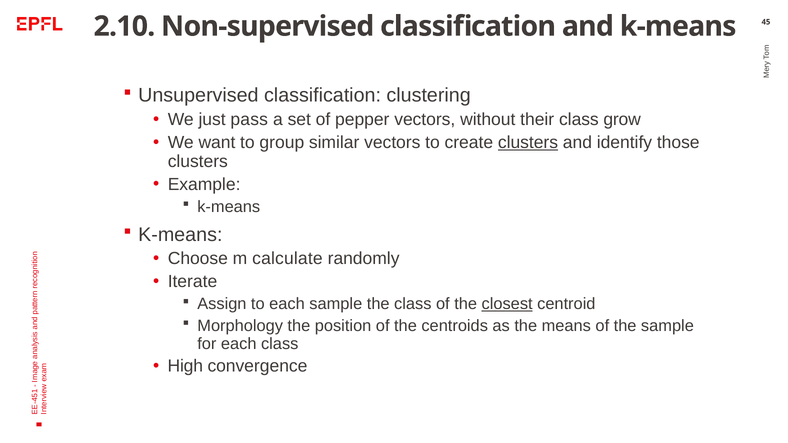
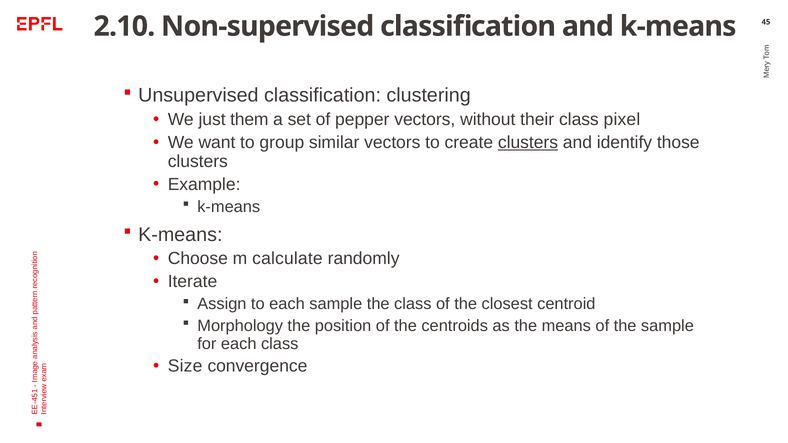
pass: pass -> them (249, 120)
grow: grow -> pixel (622, 120)
closest underline: present -> none (507, 304)
High: High -> Size (185, 366)
